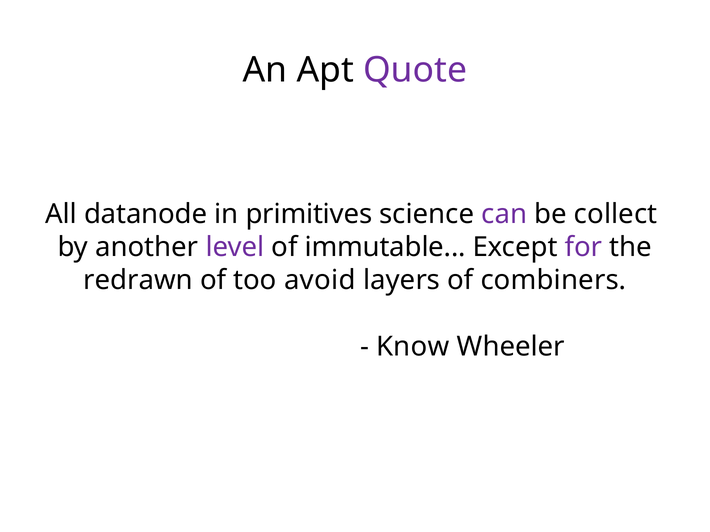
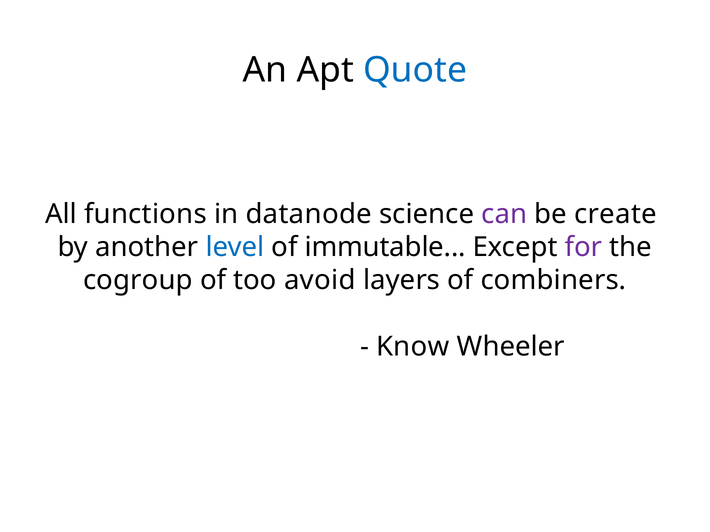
Quote colour: purple -> blue (415, 70)
datanode: datanode -> functions (146, 214)
primitives: primitives -> datanode (309, 214)
collect: collect -> create (616, 214)
level colour: purple -> blue (235, 247)
redrawn: redrawn -> cogroup (138, 281)
